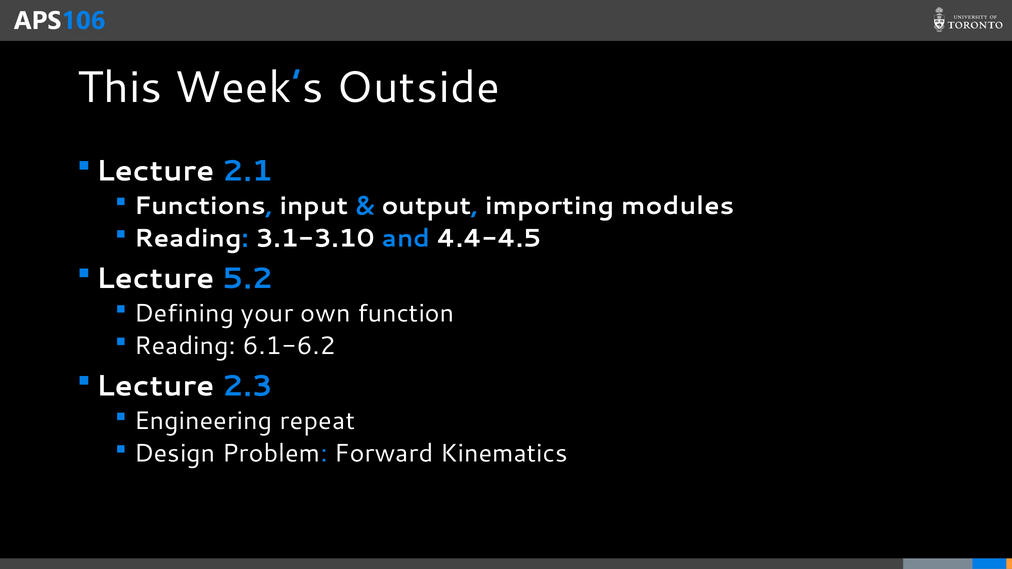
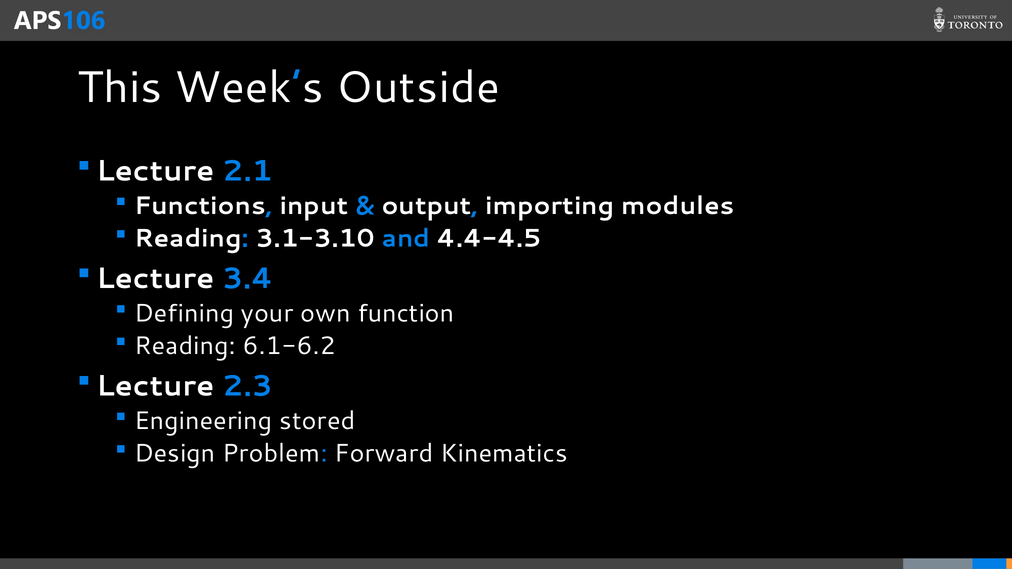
5.2: 5.2 -> 3.4 (248, 279)
repeat: repeat -> stored (317, 421)
